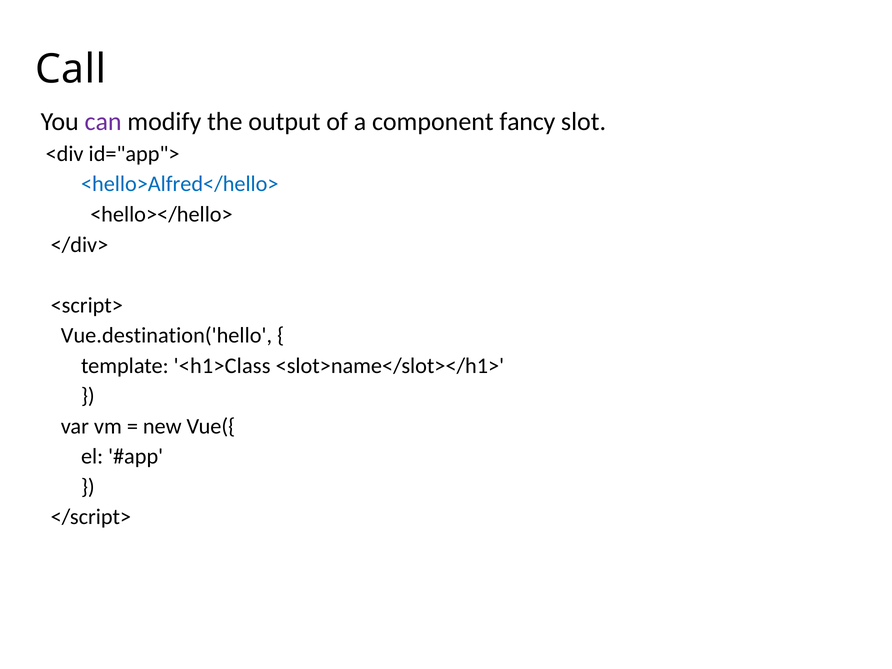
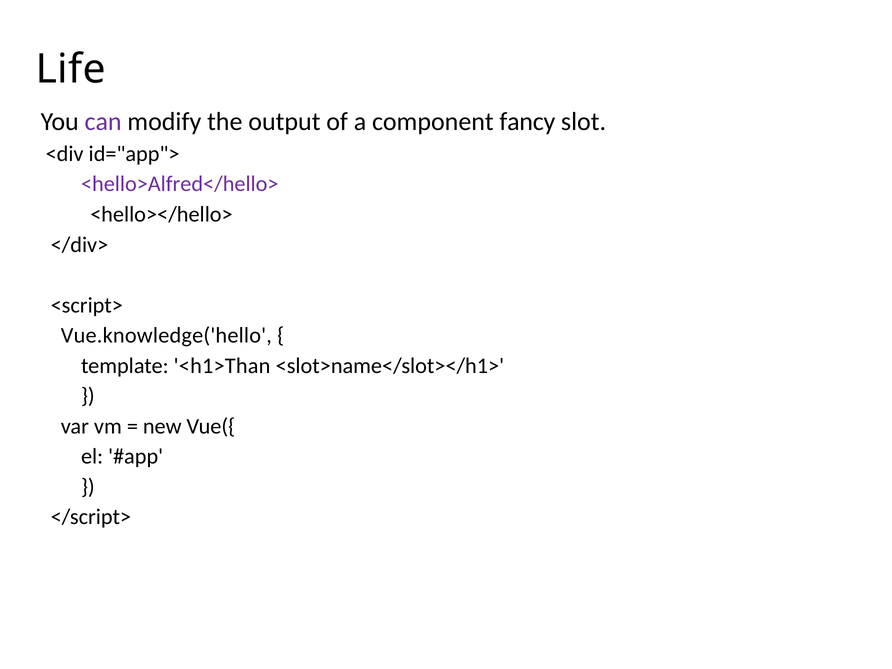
Call: Call -> Life (71, 69)
<hello>Alfred</hello> colour: blue -> purple (180, 184)
Vue.destination('hello: Vue.destination('hello -> Vue.knowledge('hello (166, 335)
<h1>Class: <h1>Class -> <h1>Than (222, 366)
